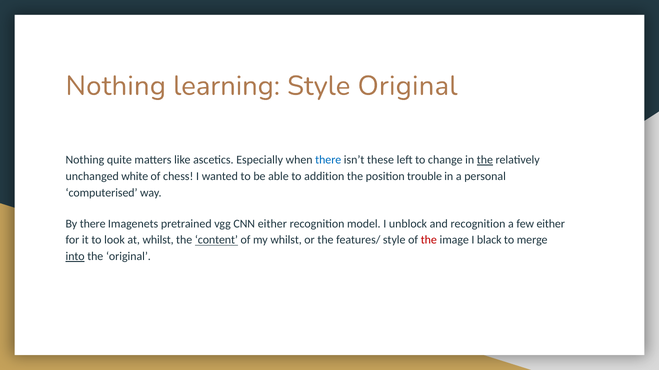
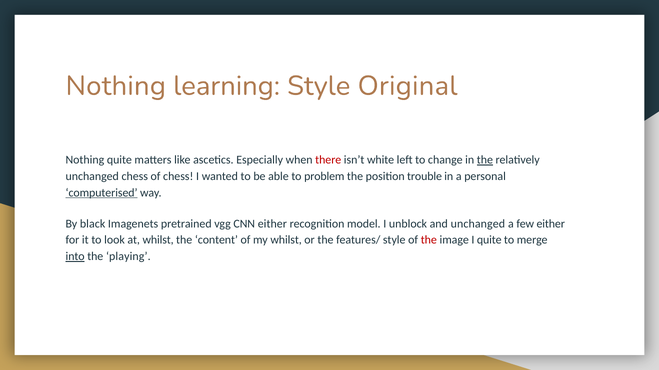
there colour: blue -> red (328, 160)
these: these -> white (381, 160)
unchanged white: white -> chess (135, 177)
addition: addition -> problem (324, 177)
computerised underline: none -> present (102, 193)
By there: there -> black (93, 224)
and recognition: recognition -> unchanged (478, 224)
content underline: present -> none (216, 240)
I black: black -> quite (489, 240)
the original: original -> playing (128, 257)
